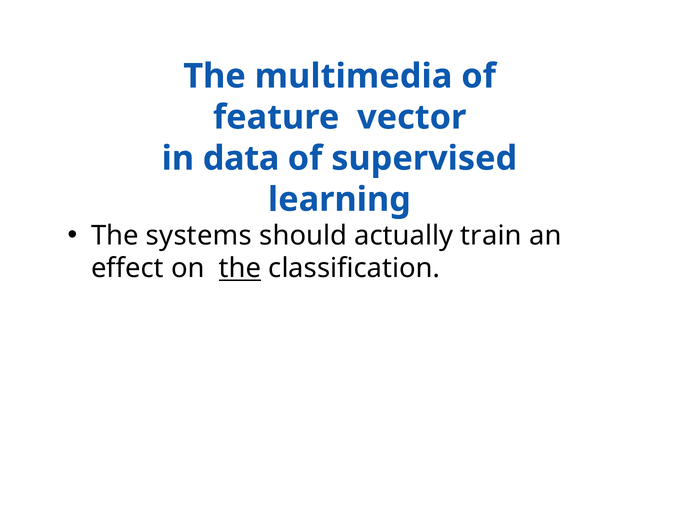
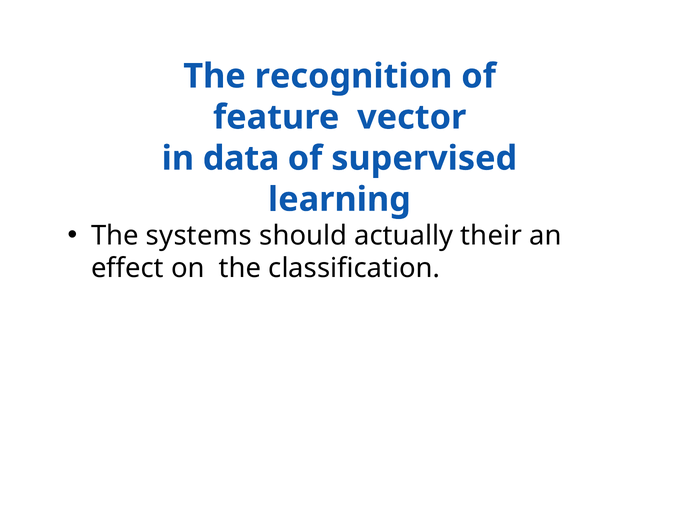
multimedia: multimedia -> recognition (353, 76)
train: train -> their (491, 236)
the underline: present -> none (240, 269)
